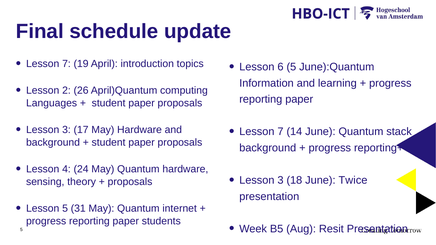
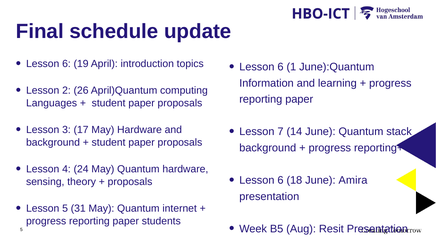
7: 7 -> 6 (66, 64)
6 5: 5 -> 1 (291, 67)
3: 3 -> 6 (280, 180)
Twice: Twice -> Amira (353, 180)
